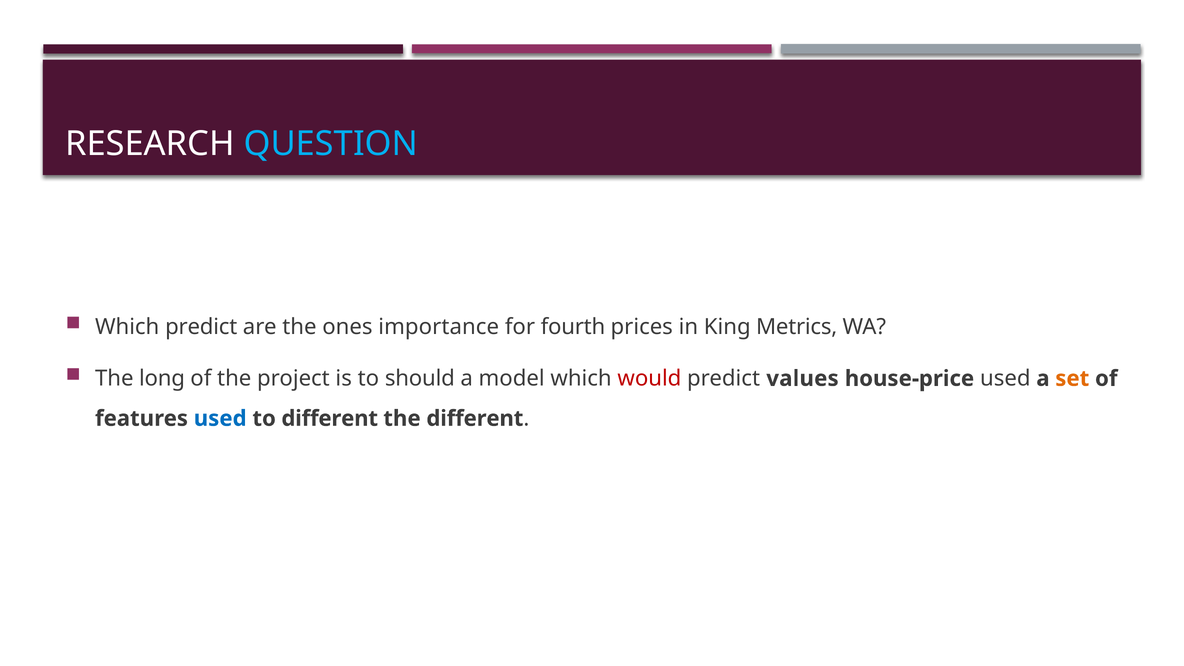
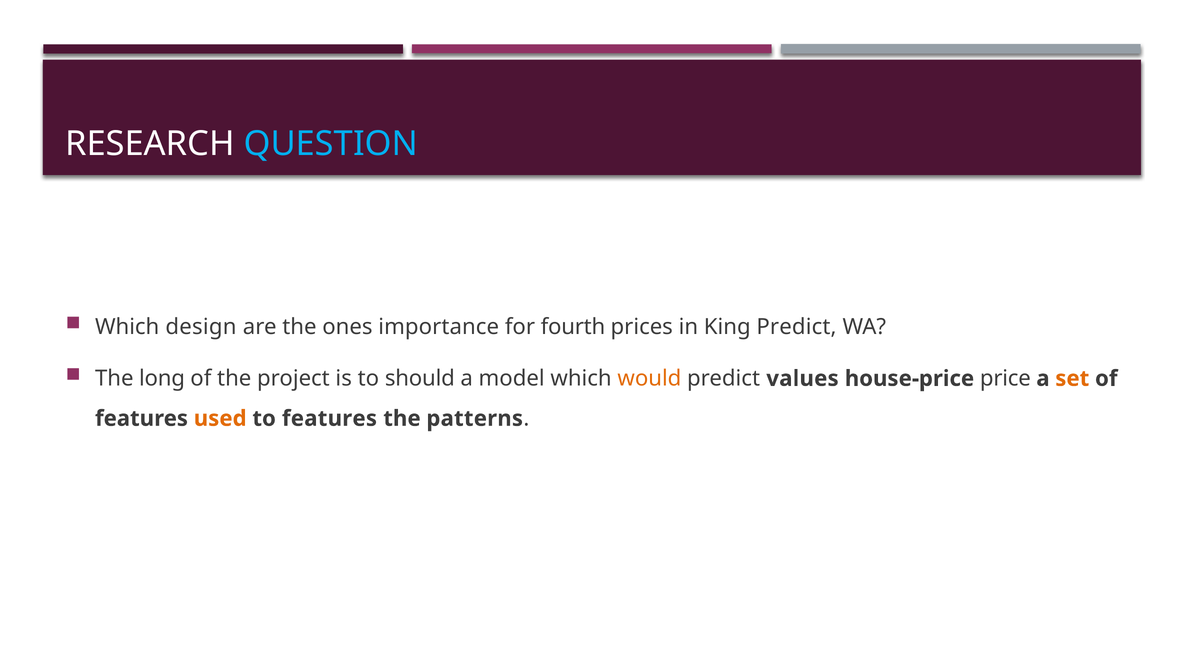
Which predict: predict -> design (201, 327)
King Metrics: Metrics -> Predict (796, 327)
would colour: red -> orange (649, 379)
house-price used: used -> price (1005, 379)
used colour: blue -> orange (220, 419)
to different: different -> features (329, 419)
the different: different -> patterns (475, 419)
